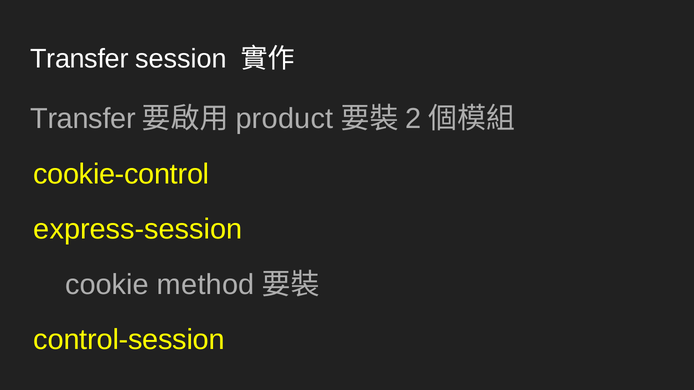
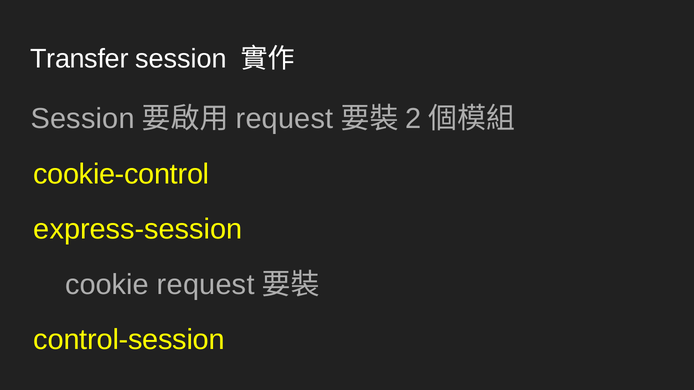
Transfer: Transfer -> Session (83, 119)
product: product -> request (285, 119)
cookie method: method -> request (206, 285)
